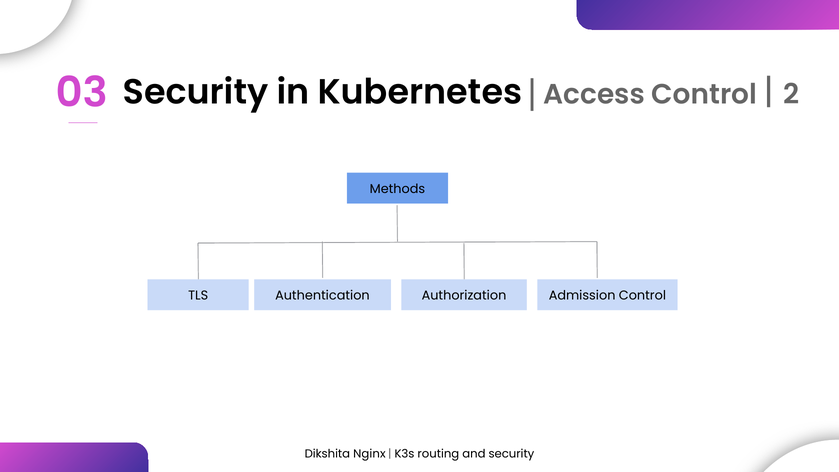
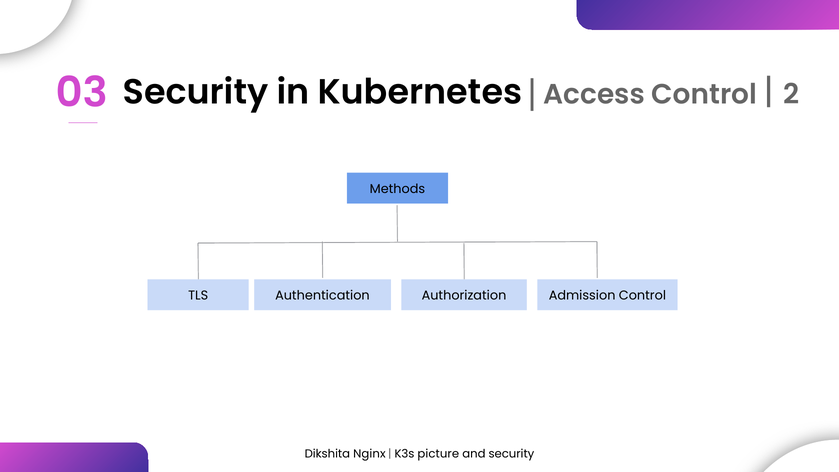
routing: routing -> picture (438, 454)
